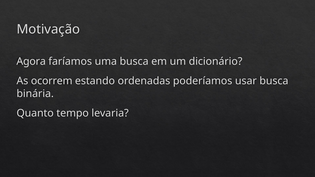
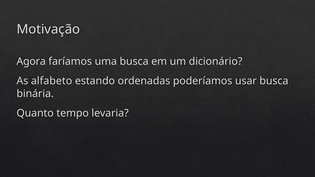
ocorrem: ocorrem -> alfabeto (52, 81)
